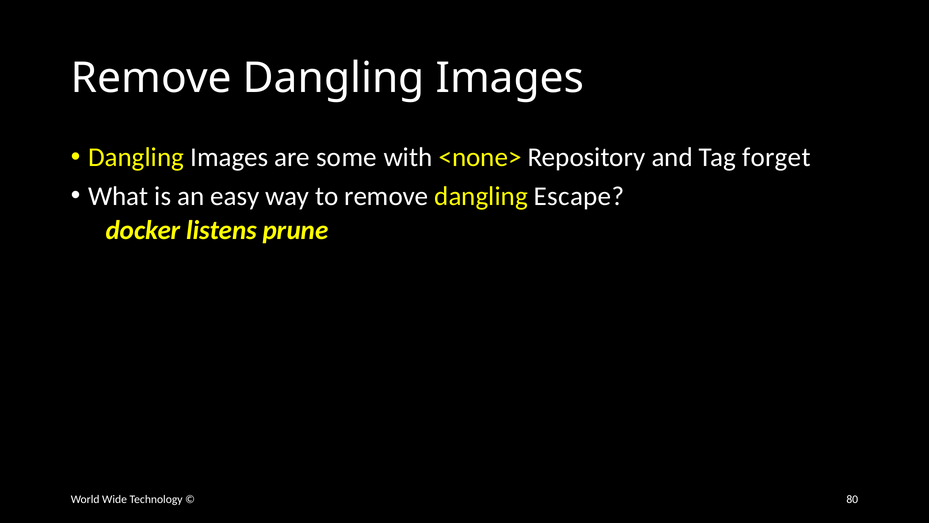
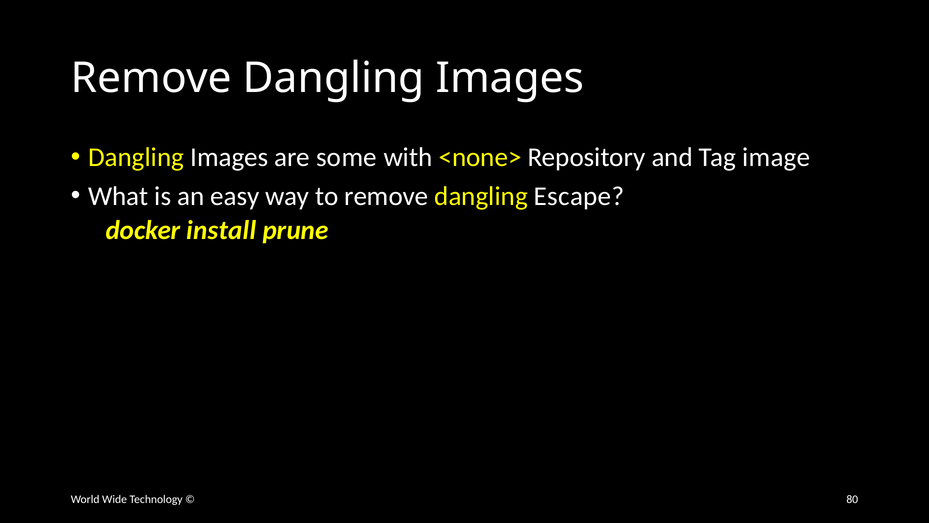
forget: forget -> image (776, 157)
listens: listens -> install (221, 230)
